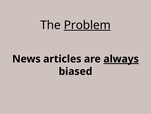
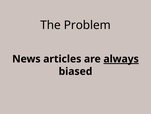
Problem underline: present -> none (87, 25)
